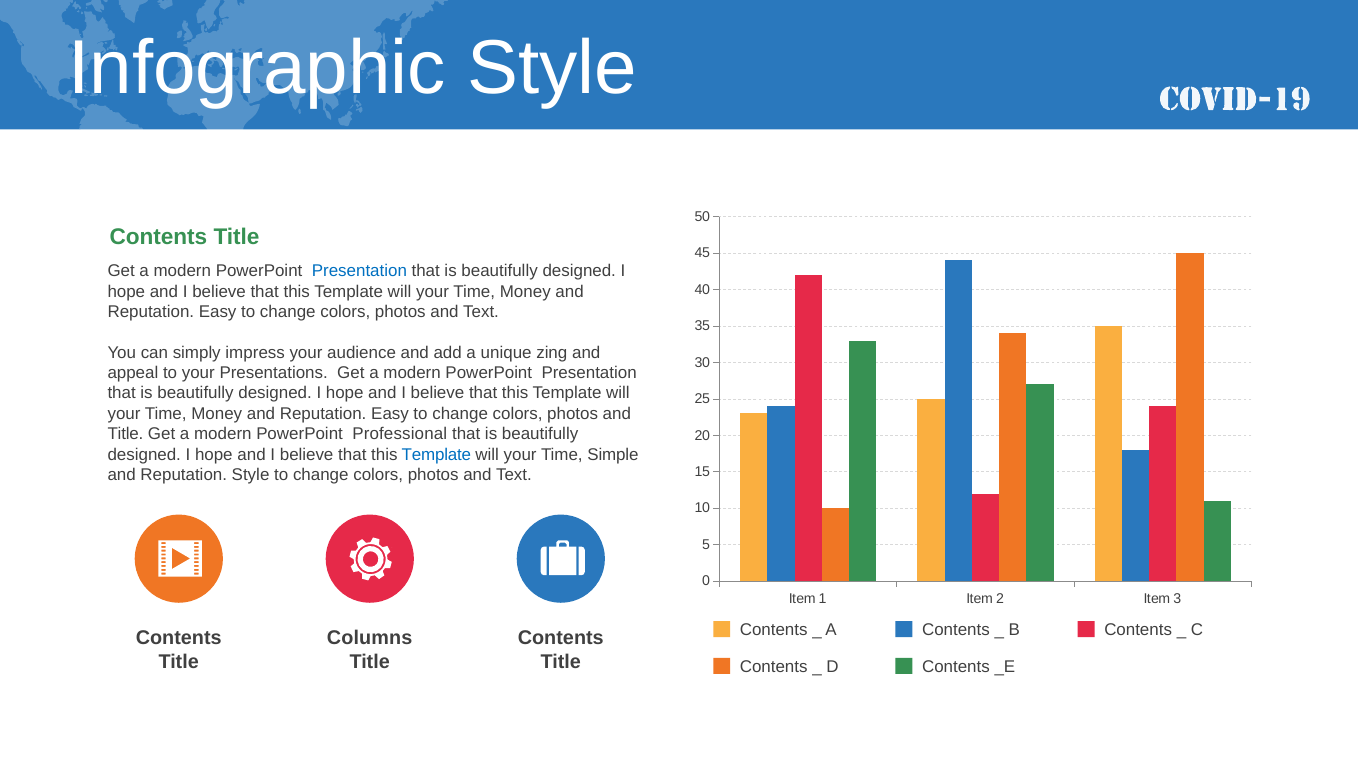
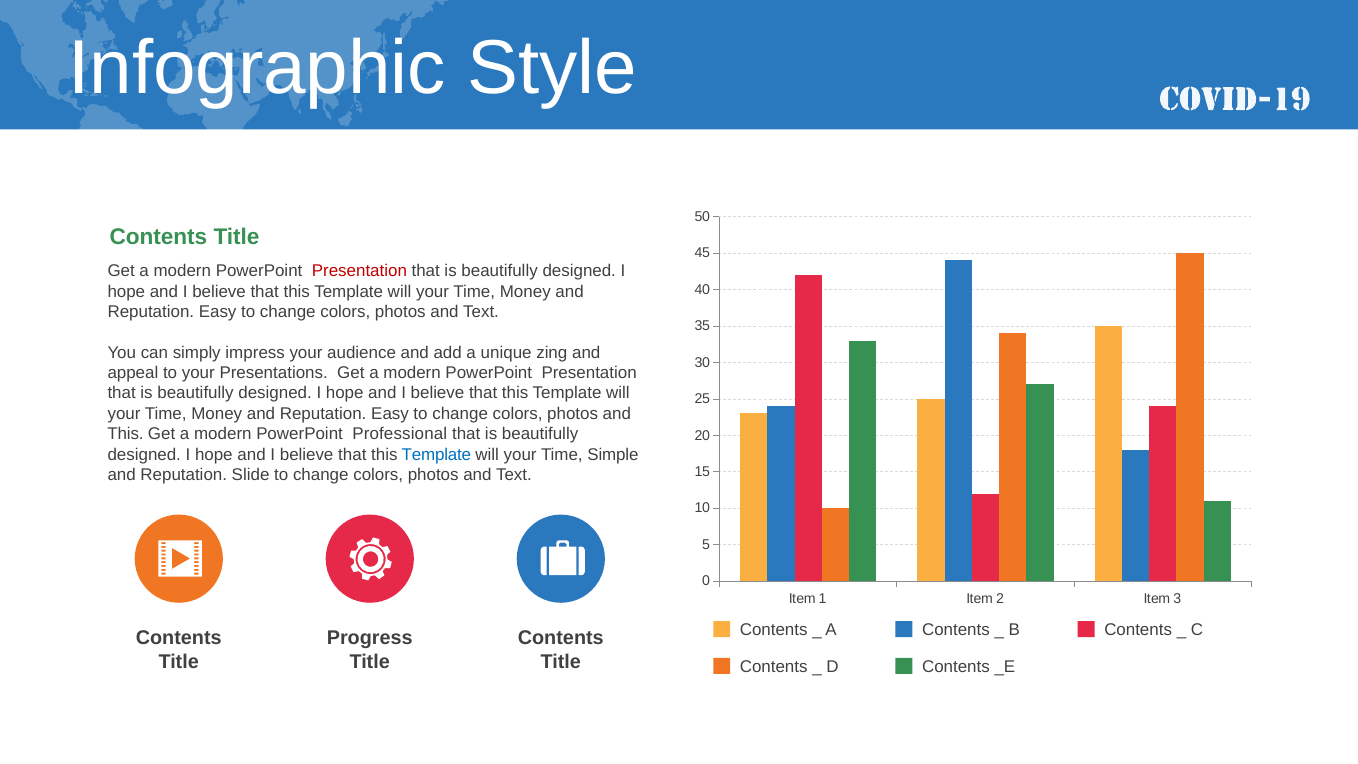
Presentation colour: blue -> red (359, 271)
Title: Title -> This (125, 434)
Reputation Style: Style -> Slide (251, 475)
Columns: Columns -> Progress (370, 638)
